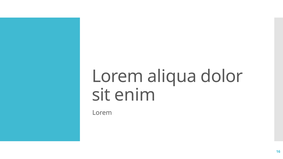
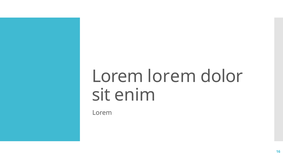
Lorem aliqua: aliqua -> lorem (172, 76)
